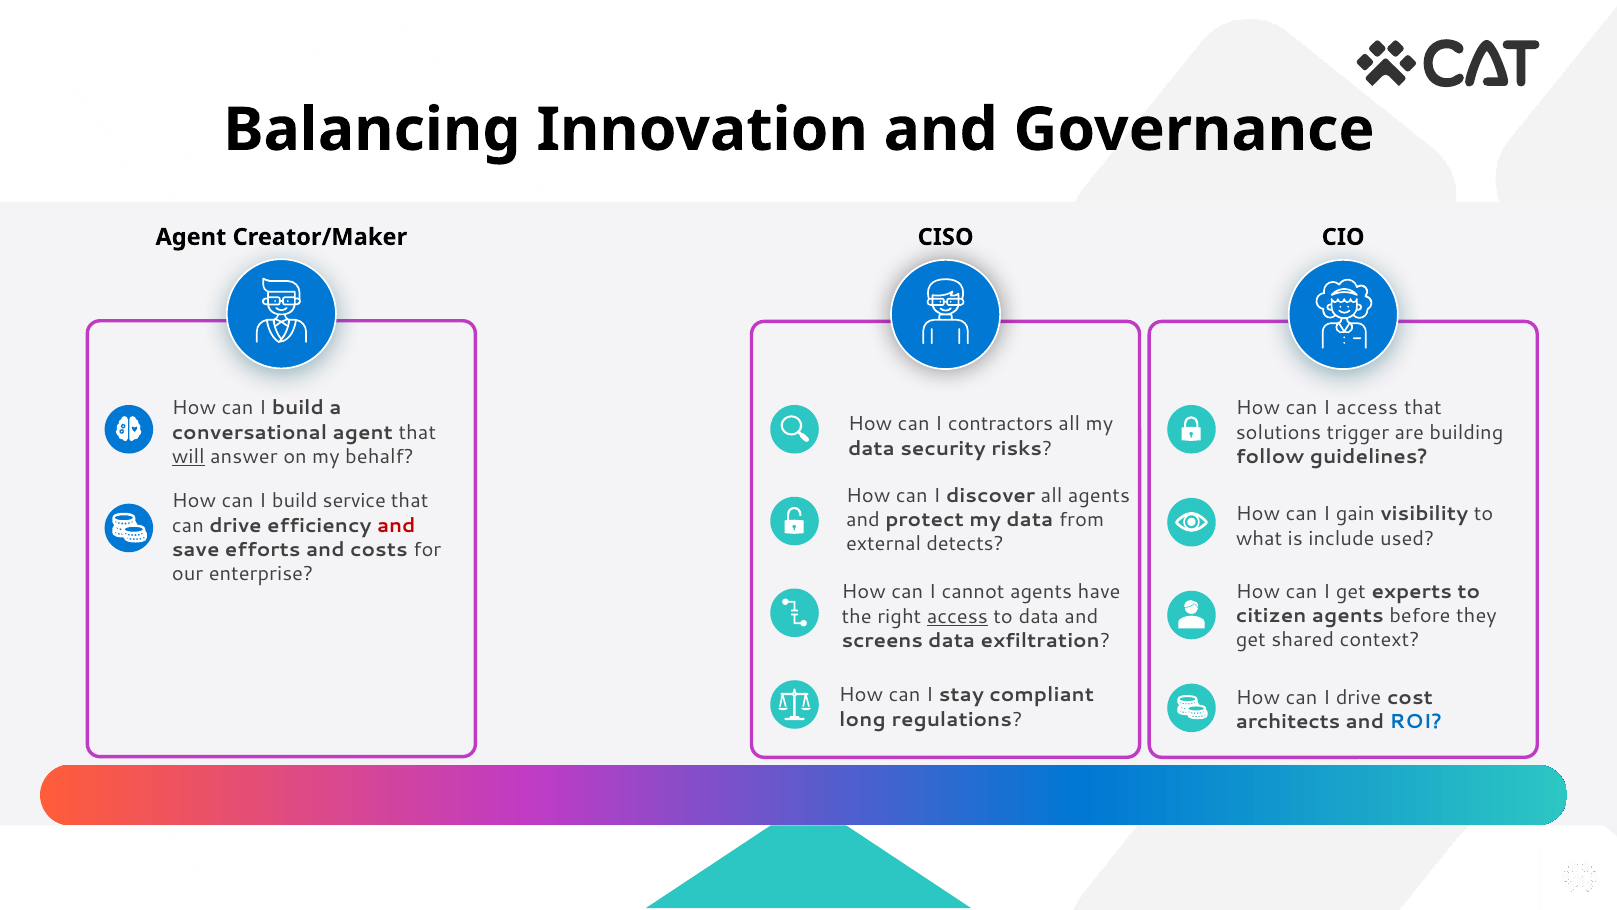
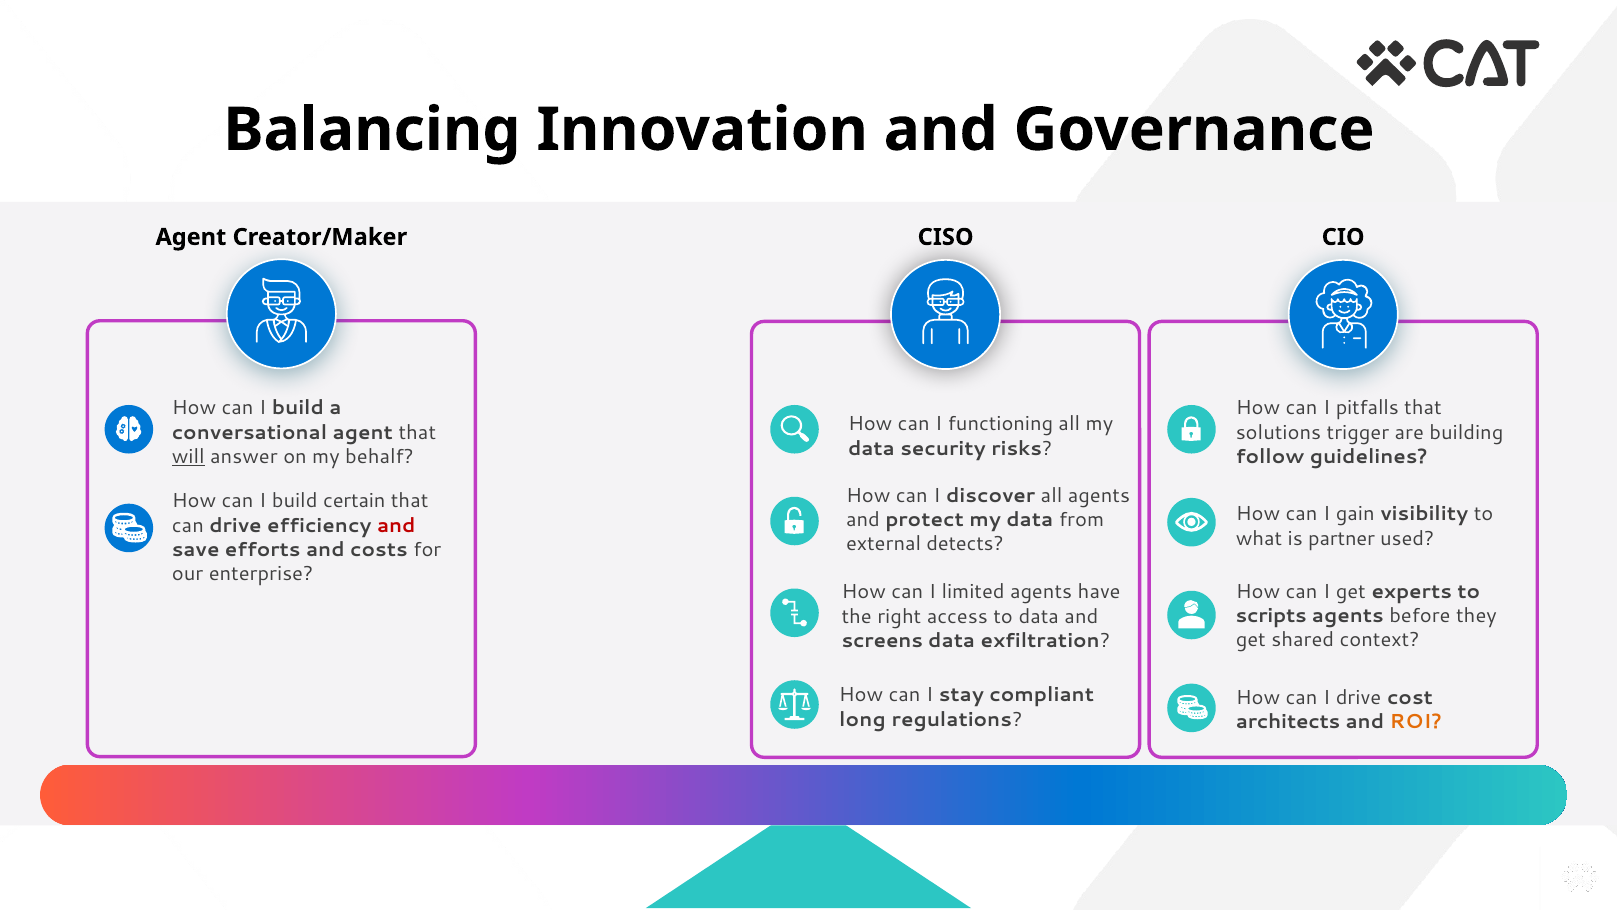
I access: access -> pitfalls (1367, 408)
contractors: contractors -> functioning (1001, 424)
service: service -> certain (354, 501)
include: include -> partner (1342, 538)
cannot: cannot -> limited (973, 592)
citizen: citizen -> scripts (1271, 615)
access underline: present -> none (957, 616)
ROI colour: blue -> orange (1416, 722)
